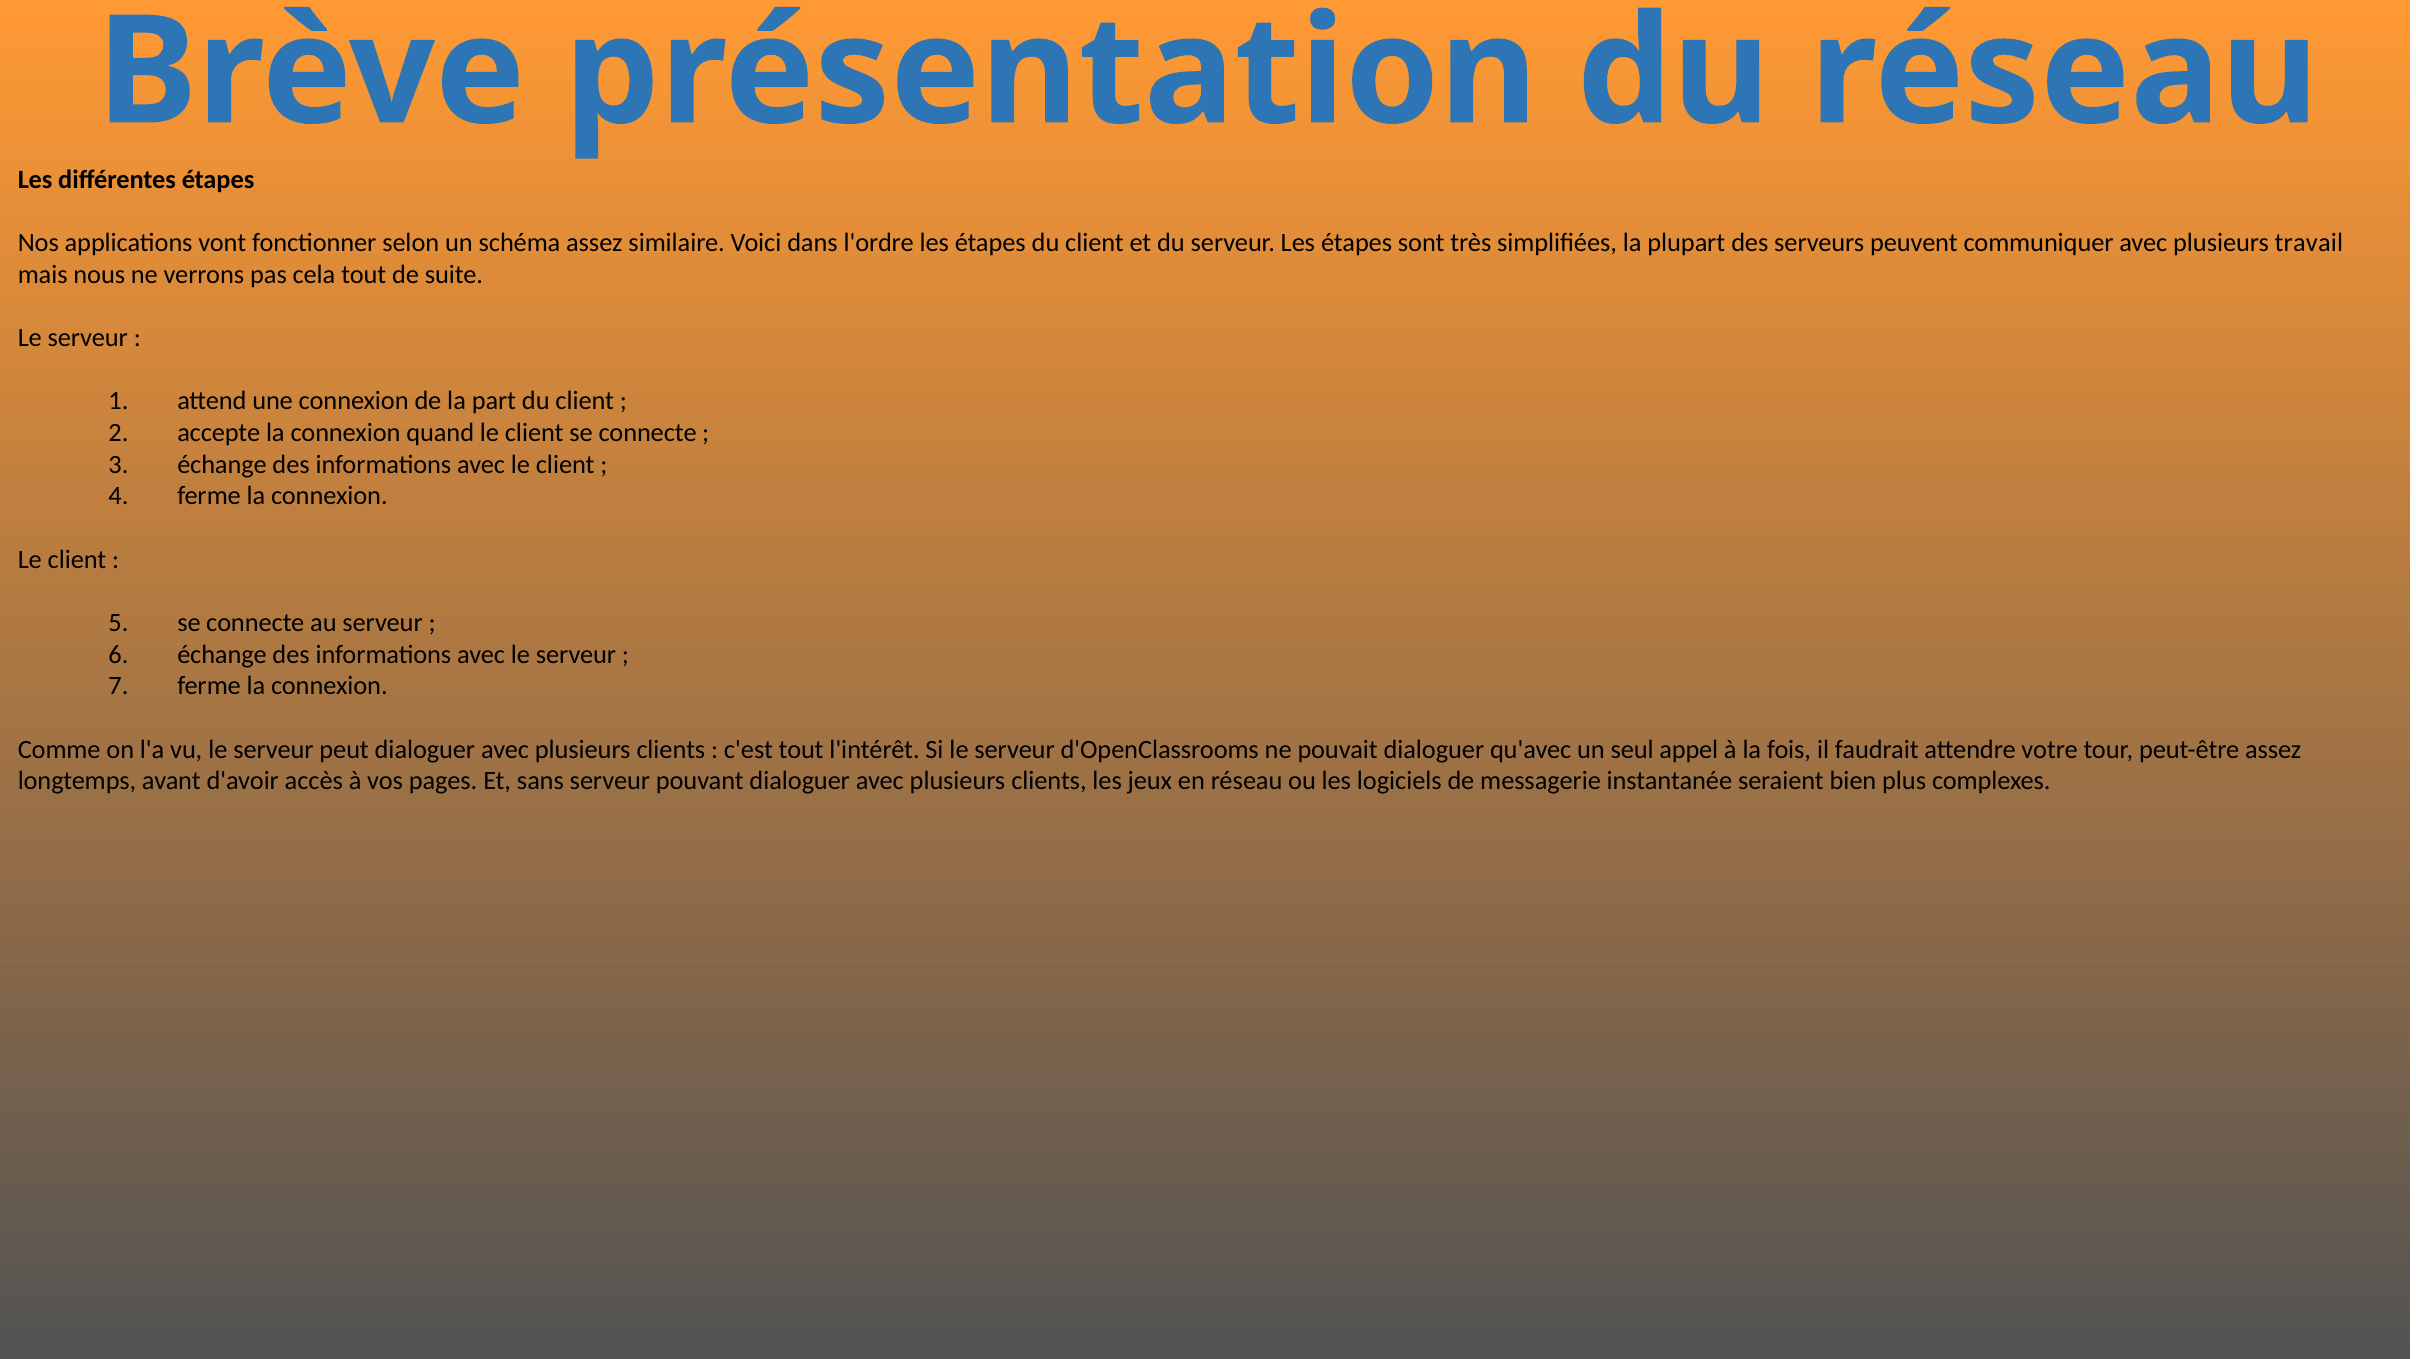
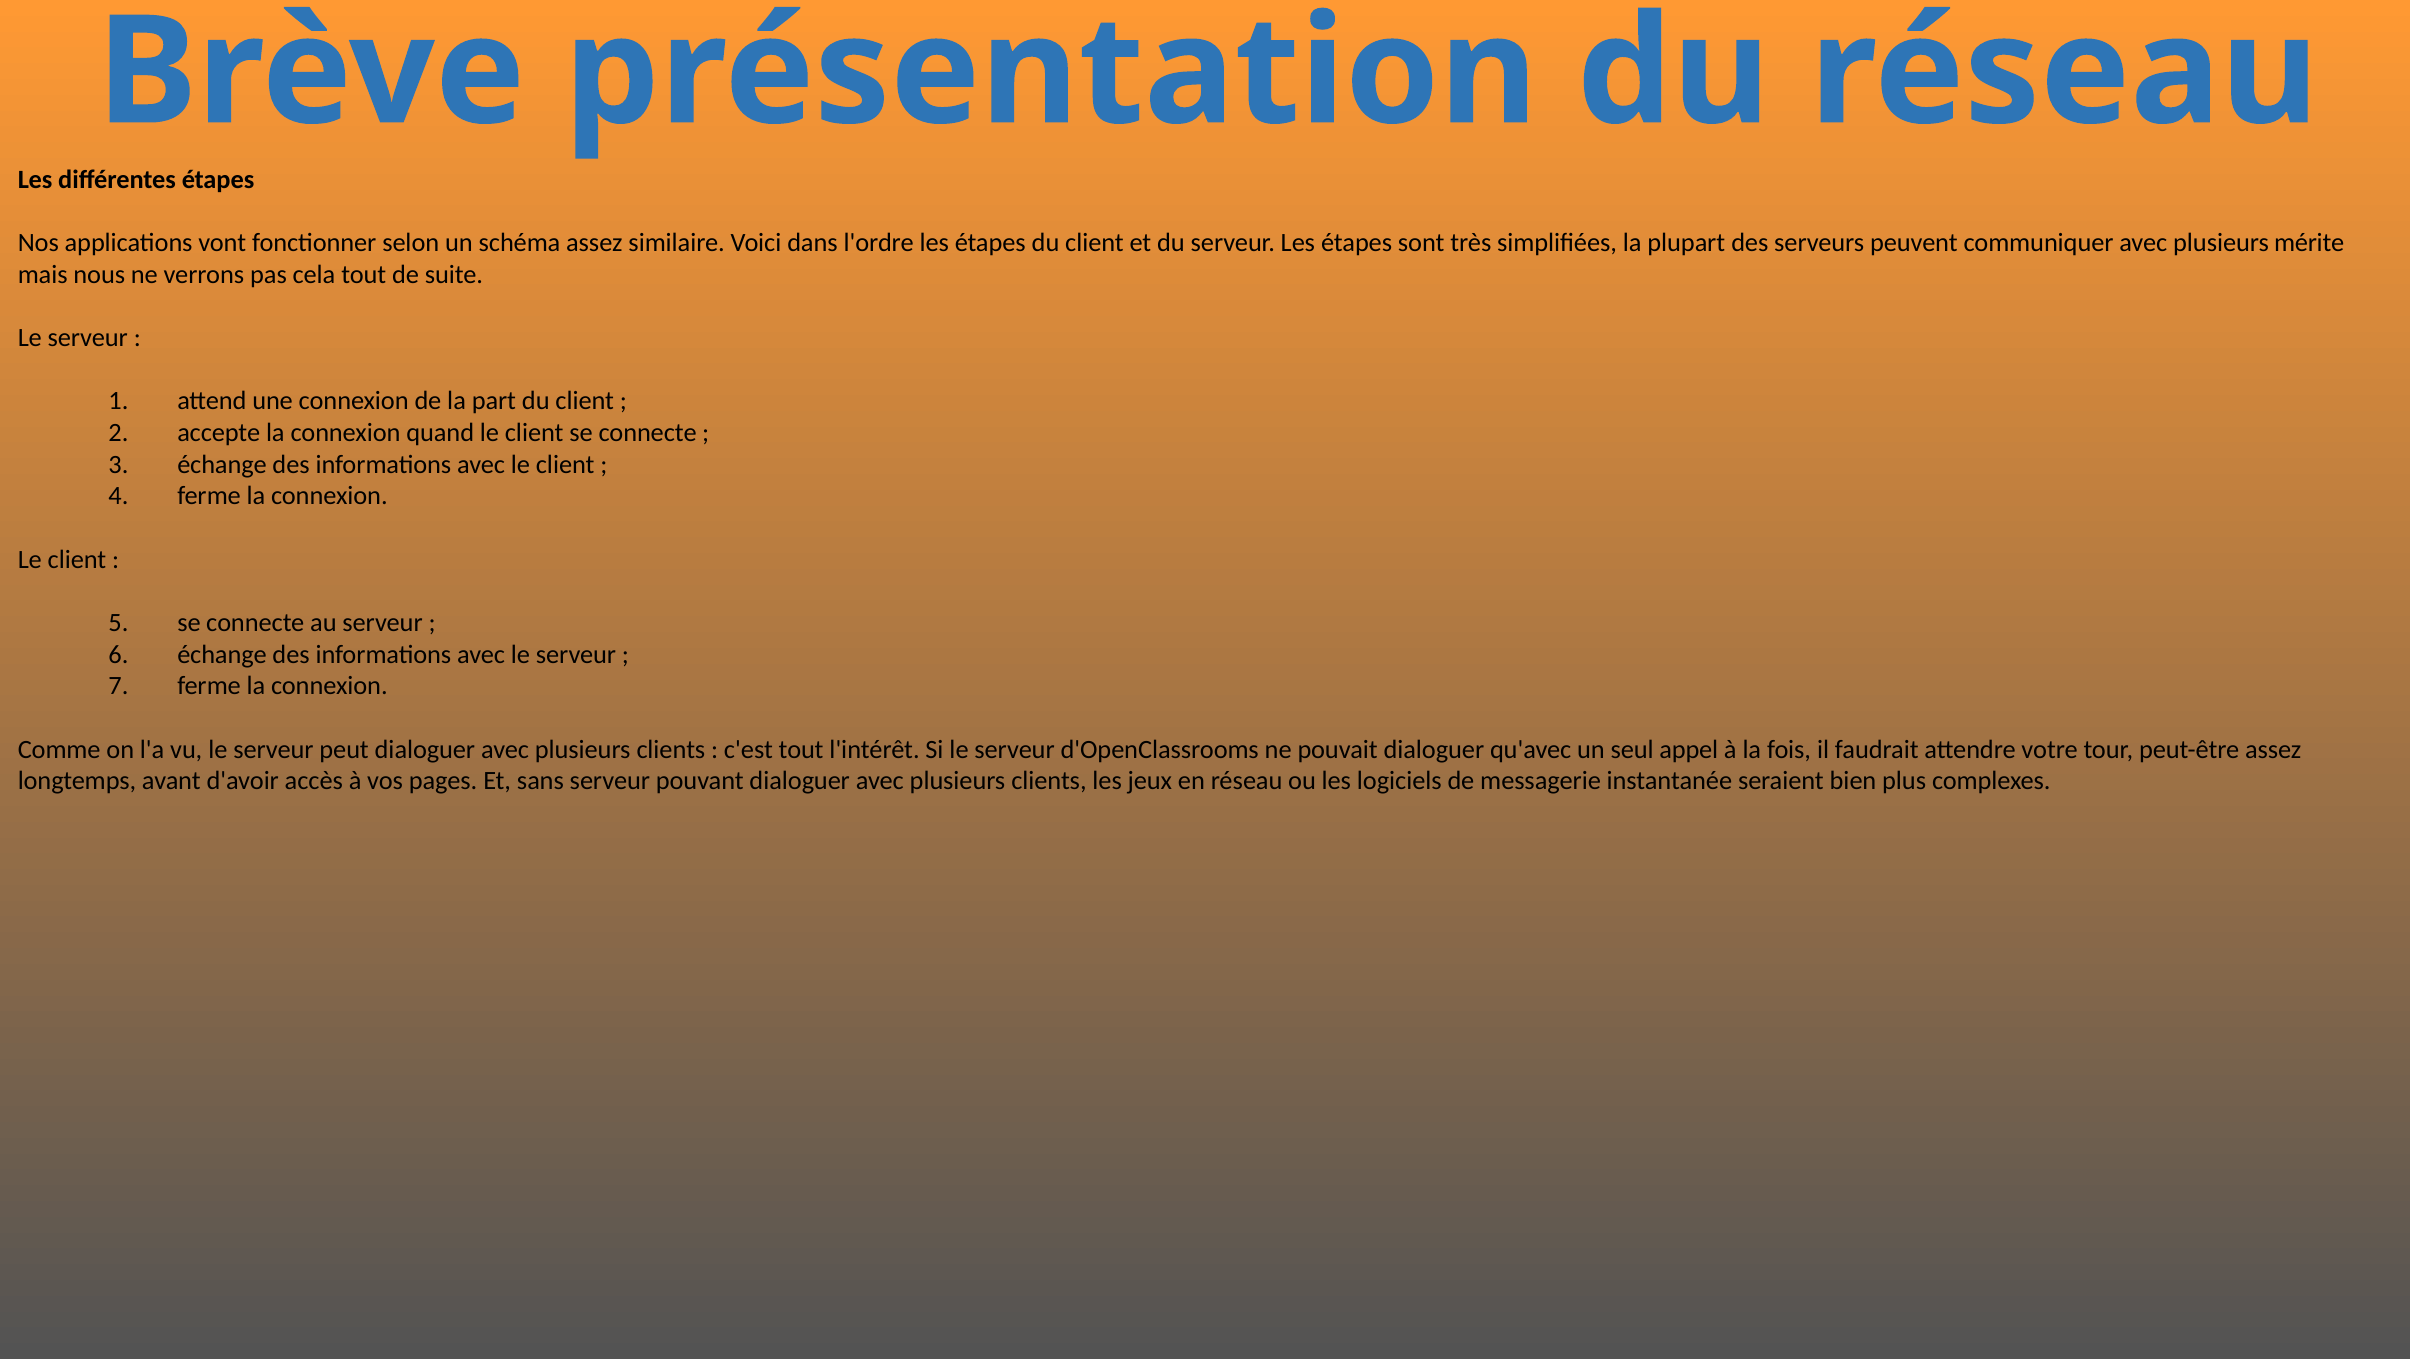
travail: travail -> mérite (2309, 243)
